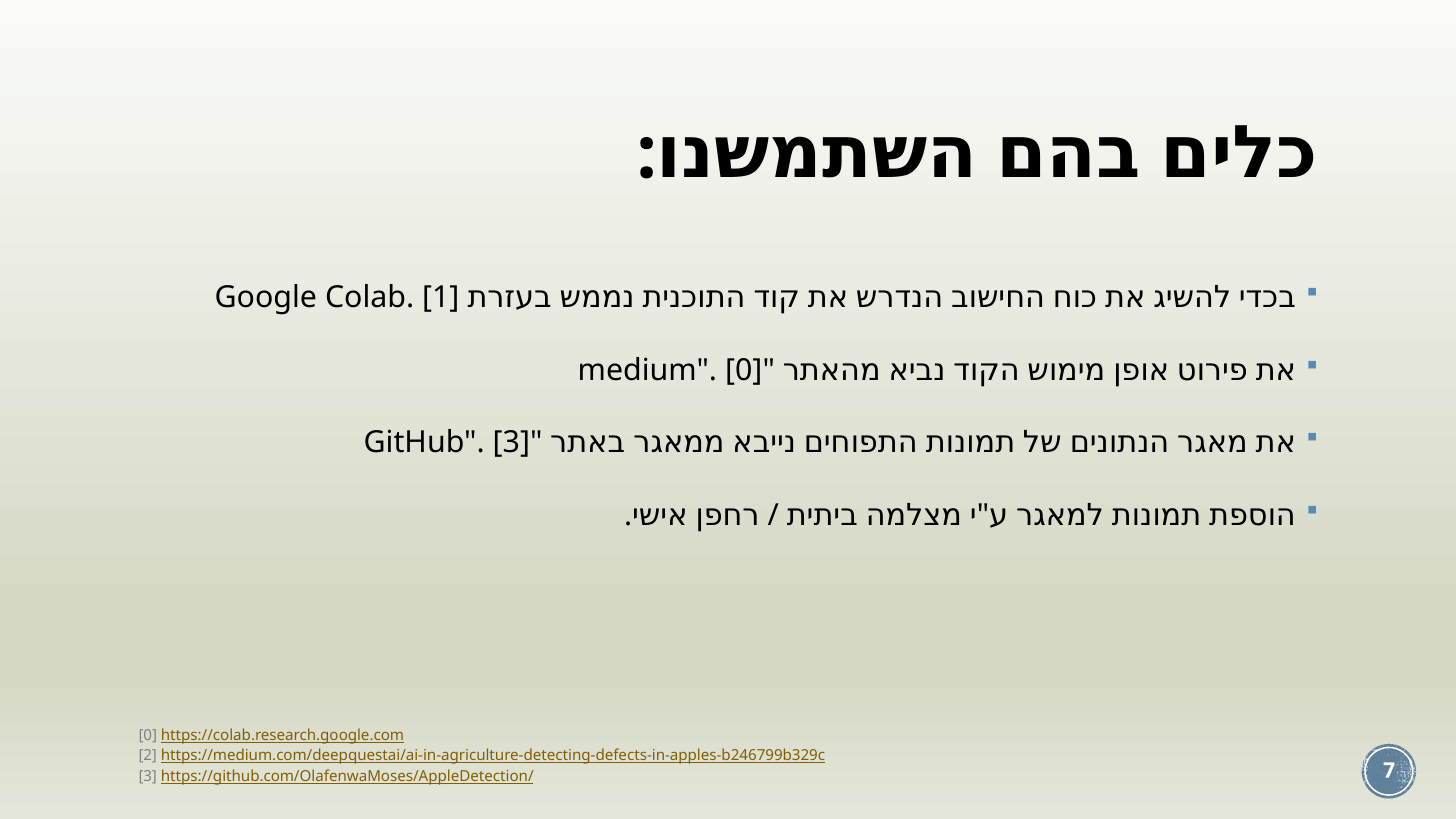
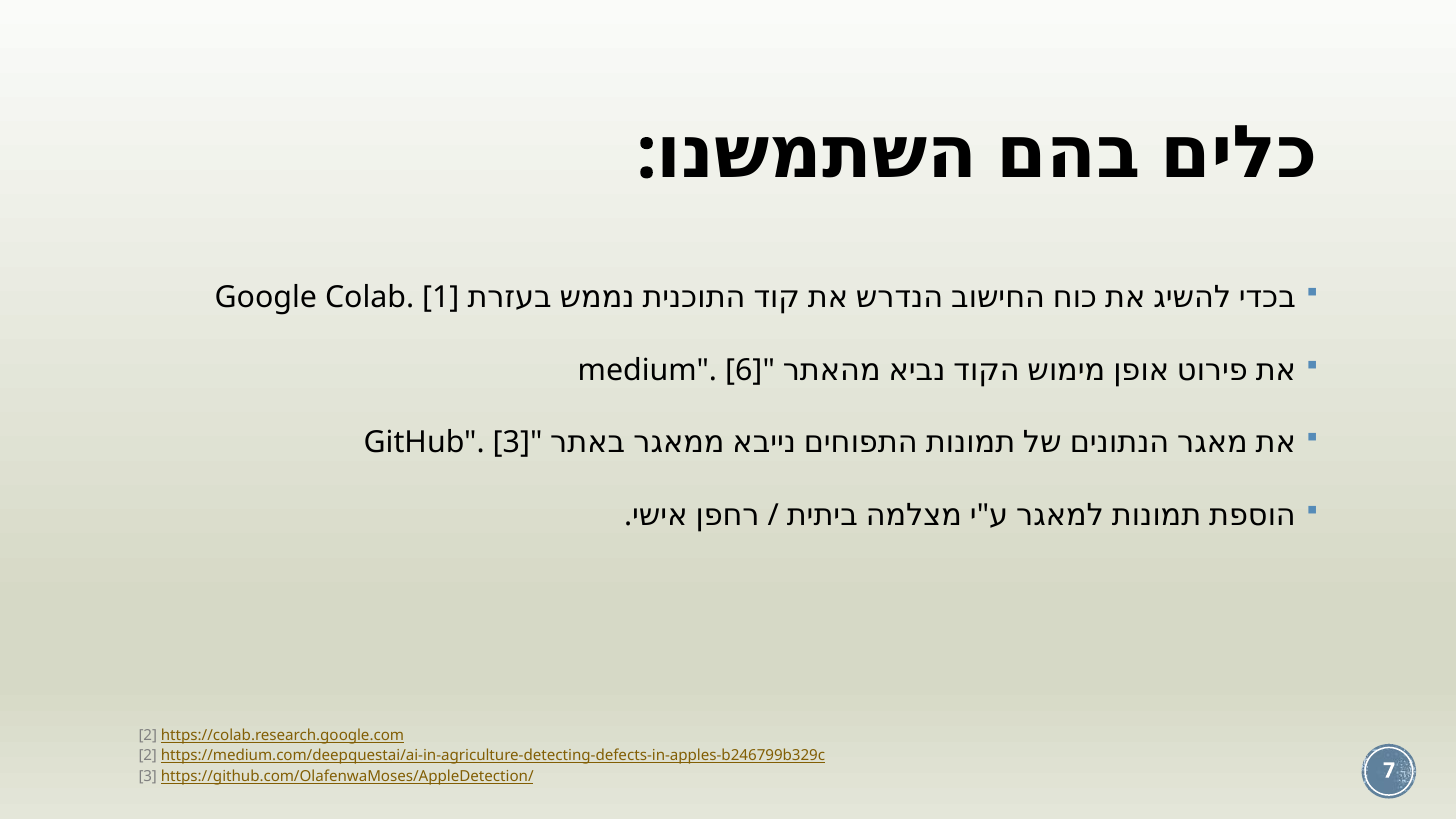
medium 0: 0 -> 6 (744, 370)
0: 0 -> 2 (148, 735)
